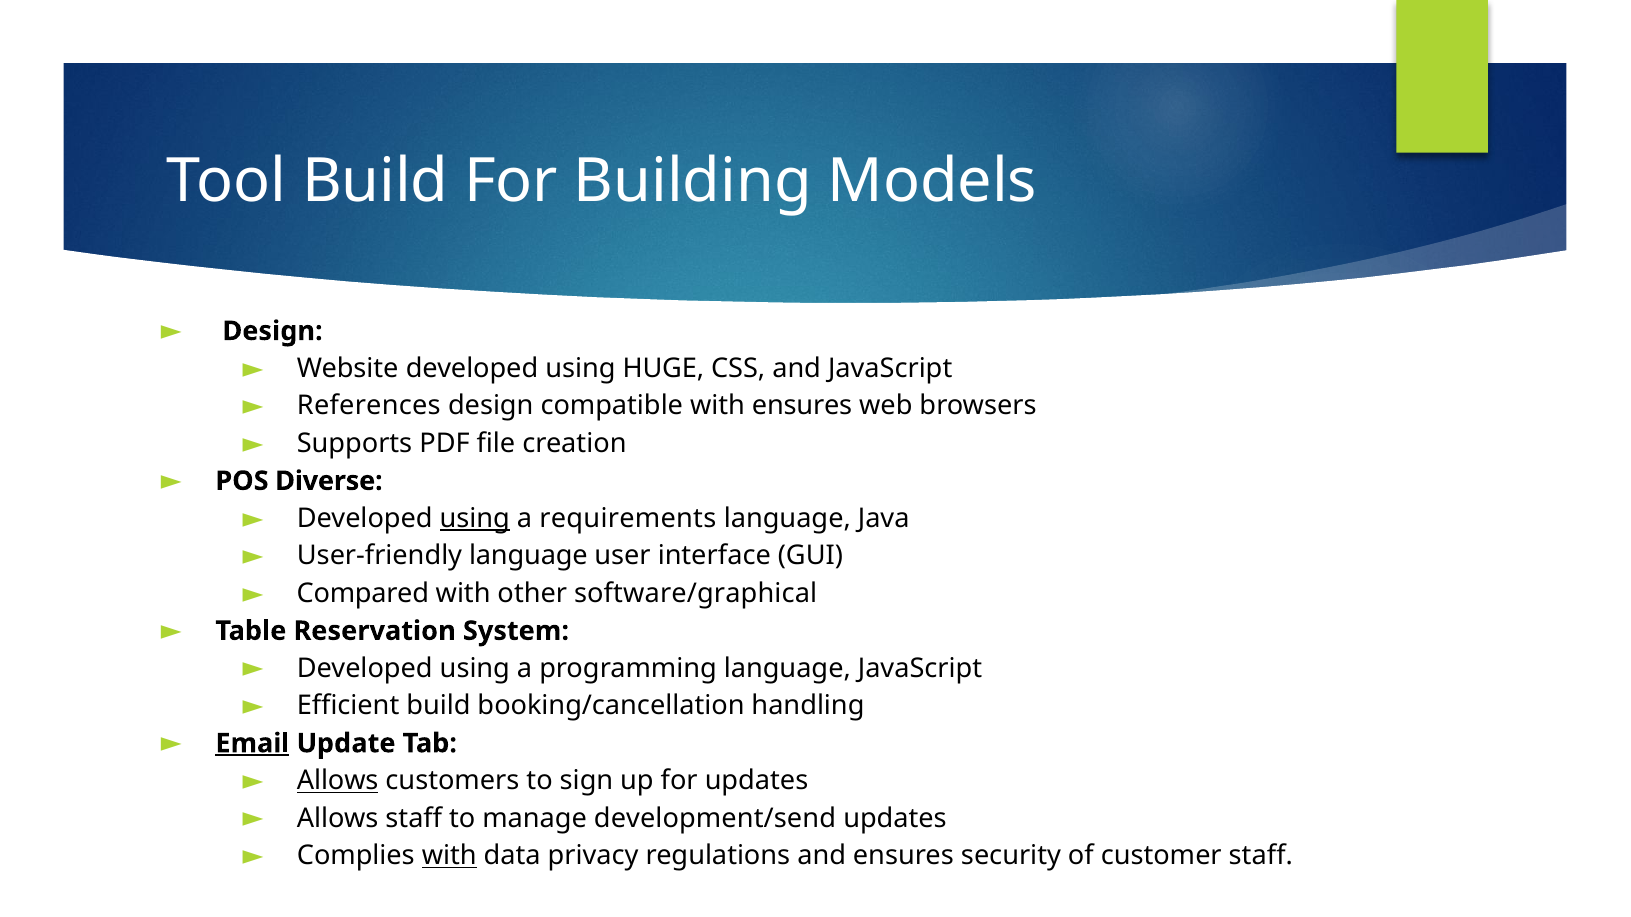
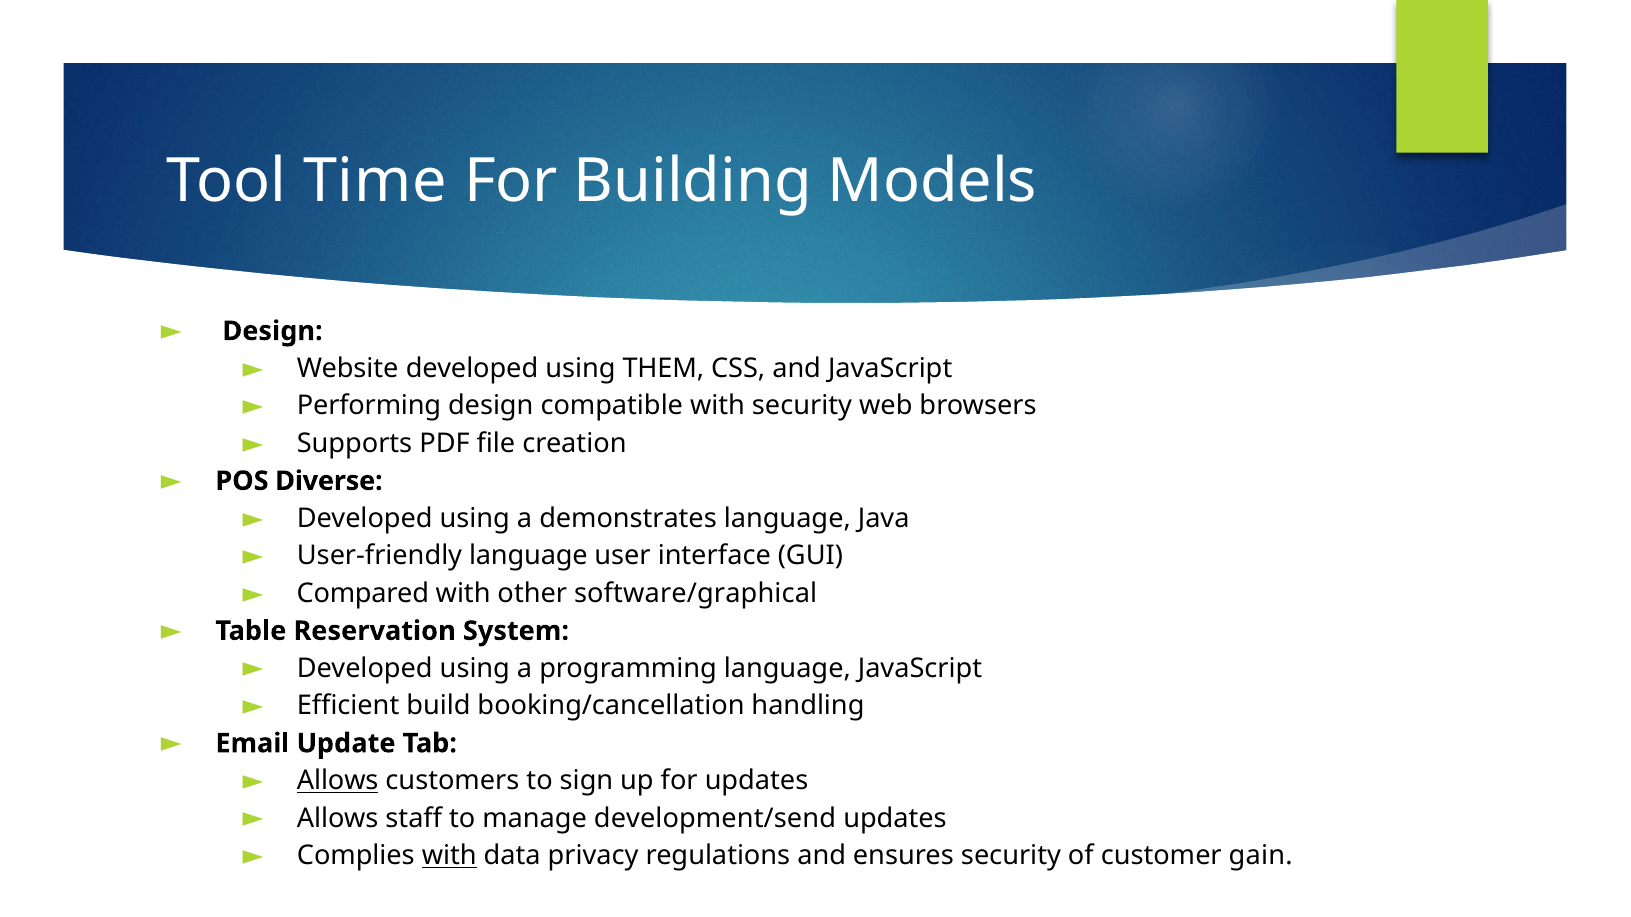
Tool Build: Build -> Time (375, 182)
HUGE: HUGE -> THEM (663, 369)
References: References -> Performing (369, 406)
with ensures: ensures -> security (802, 406)
using underline: present -> none (475, 519)
requirements: requirements -> demonstrates (628, 519)
Email underline: present -> none (252, 744)
customer staff: staff -> gain (1261, 856)
